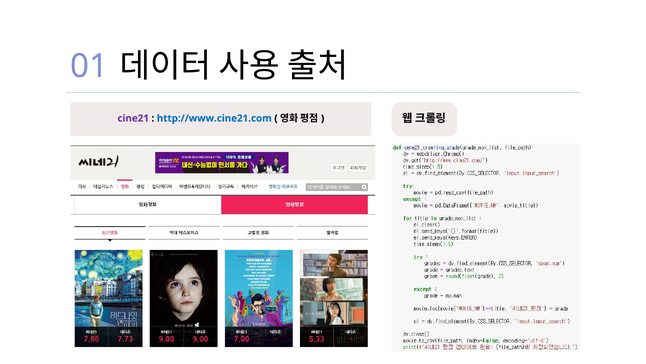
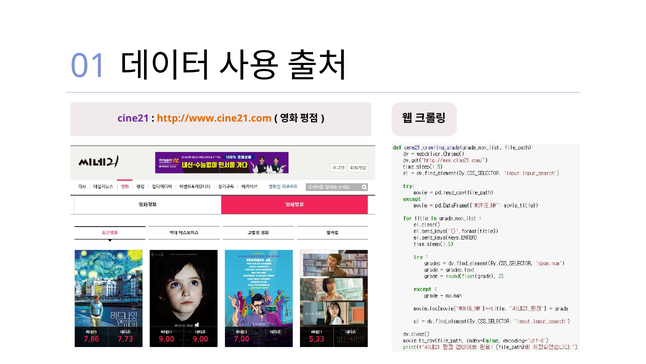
http://www.cine21.com colour: blue -> orange (214, 118)
